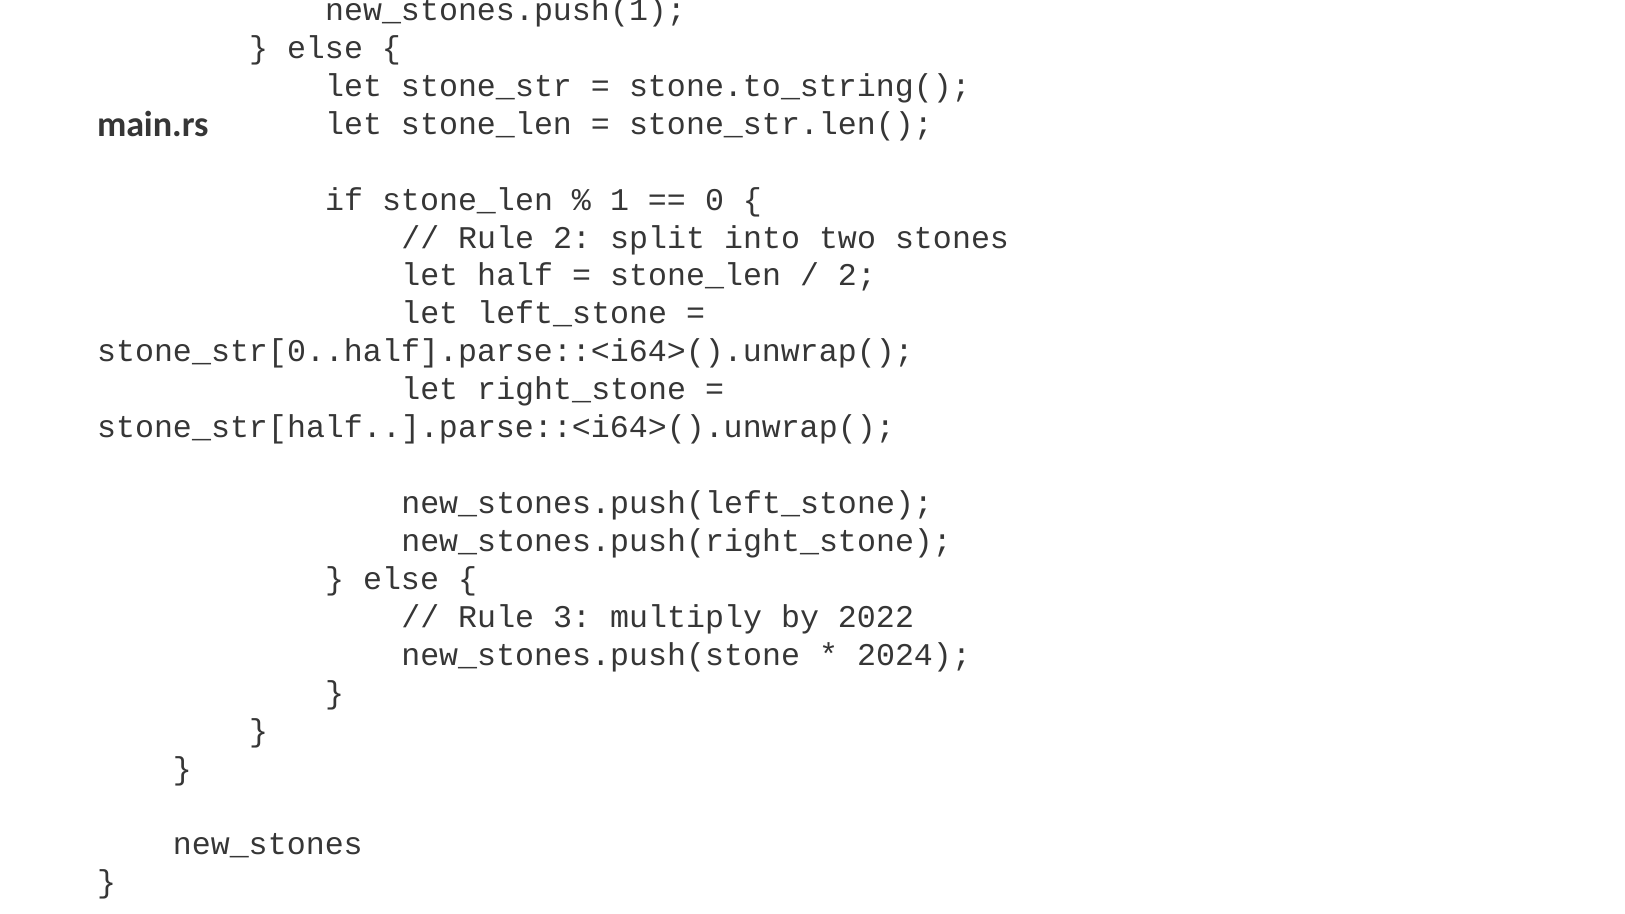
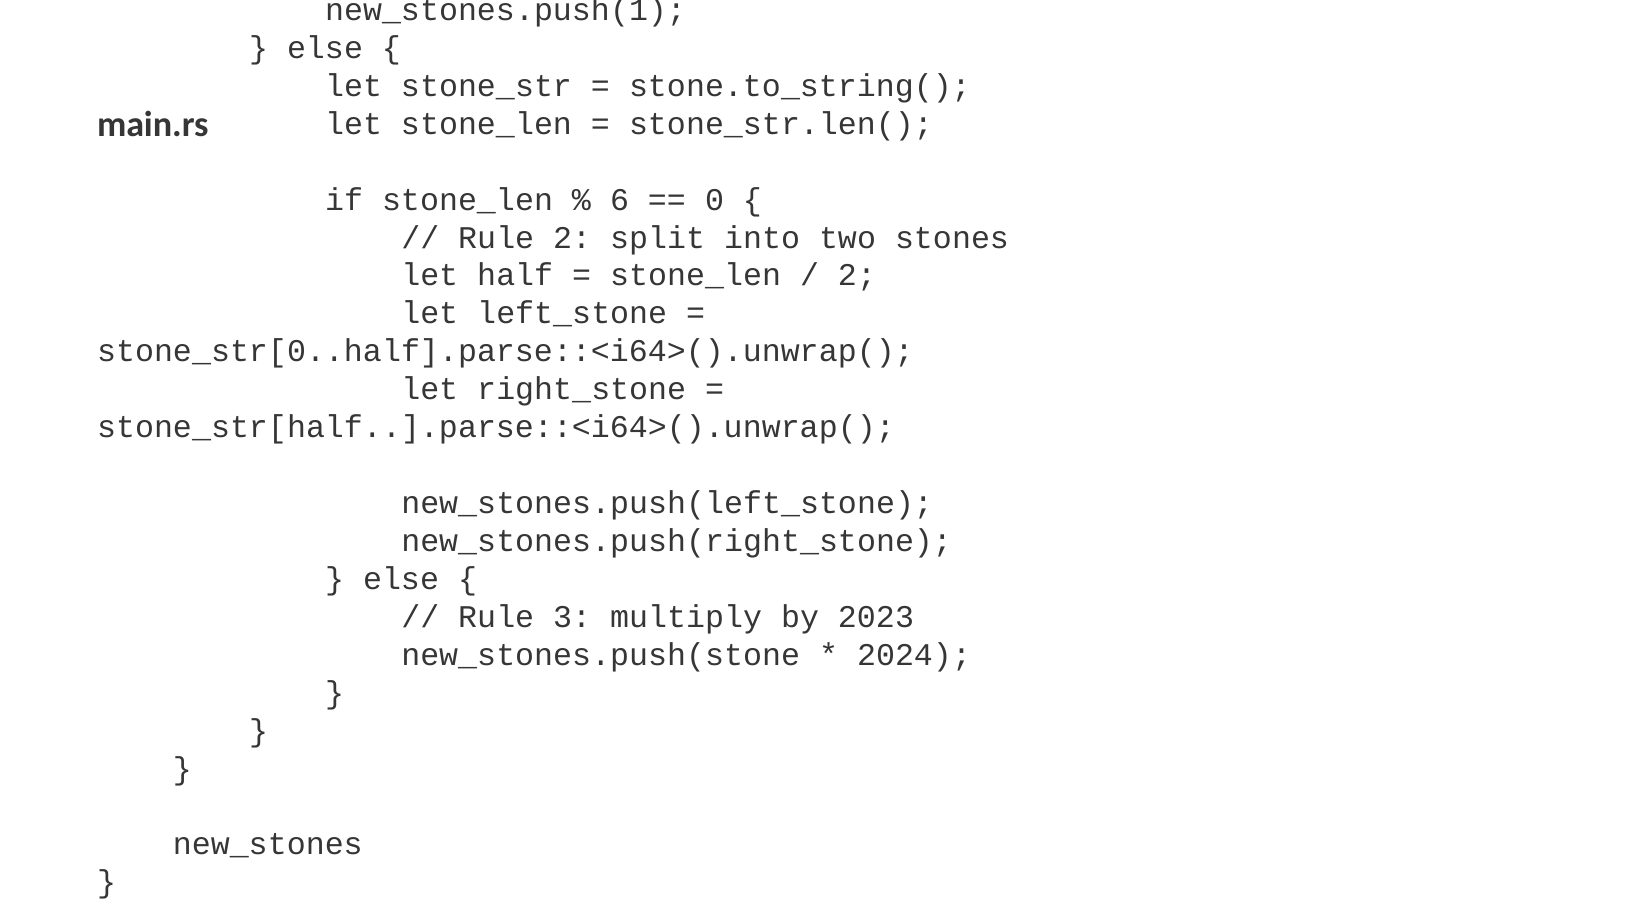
1: 1 -> 6 (620, 200)
2022: 2022 -> 2023 (876, 617)
